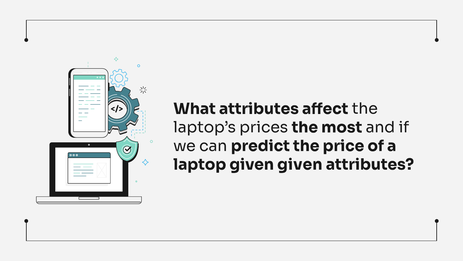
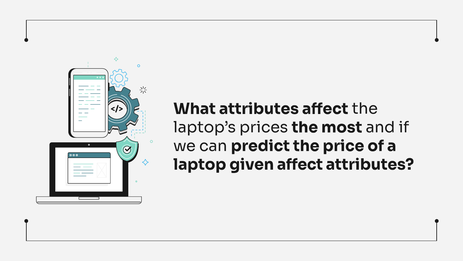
given given: given -> affect (300, 164)
